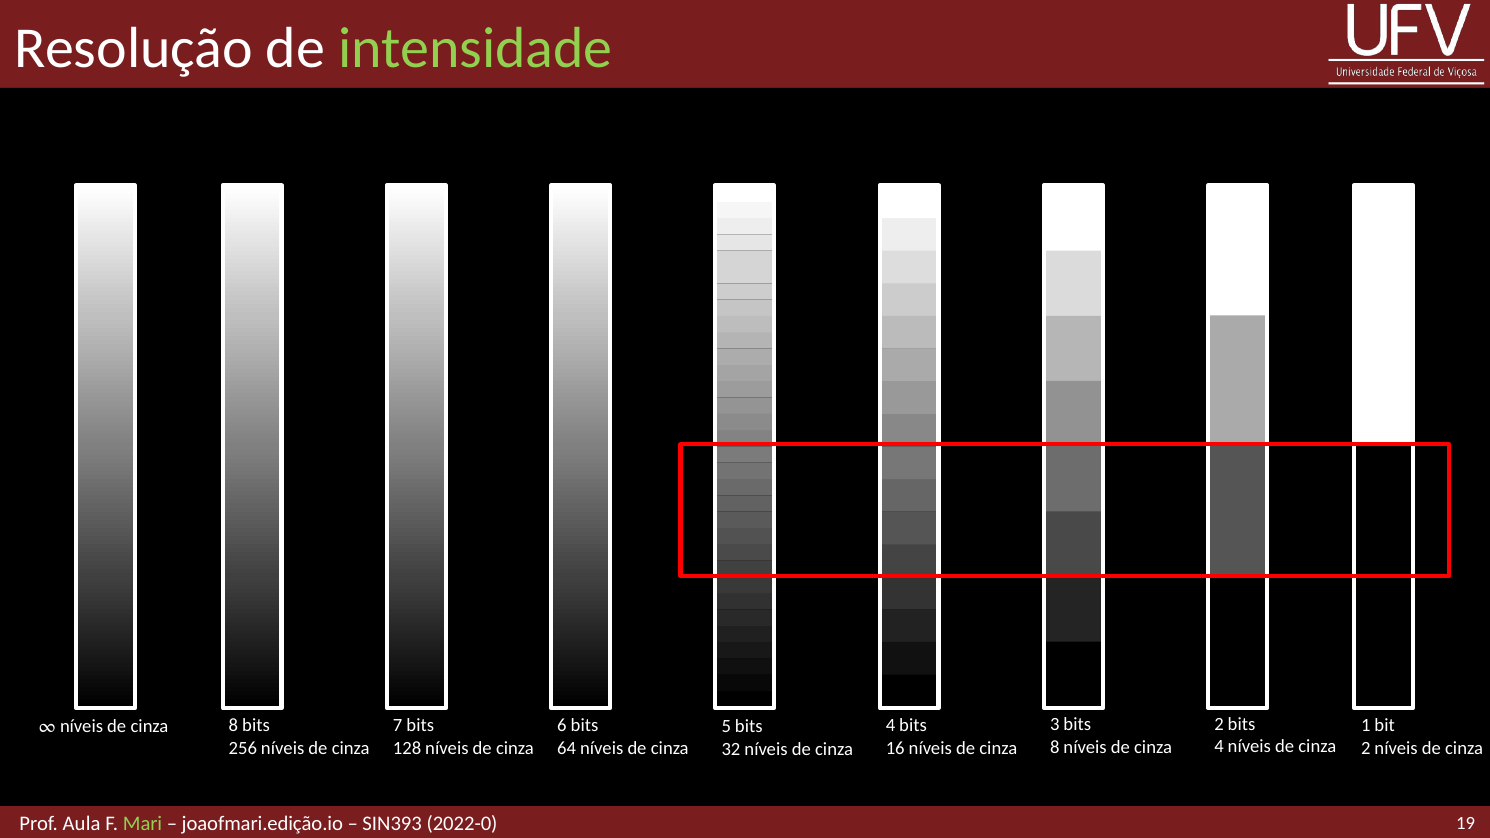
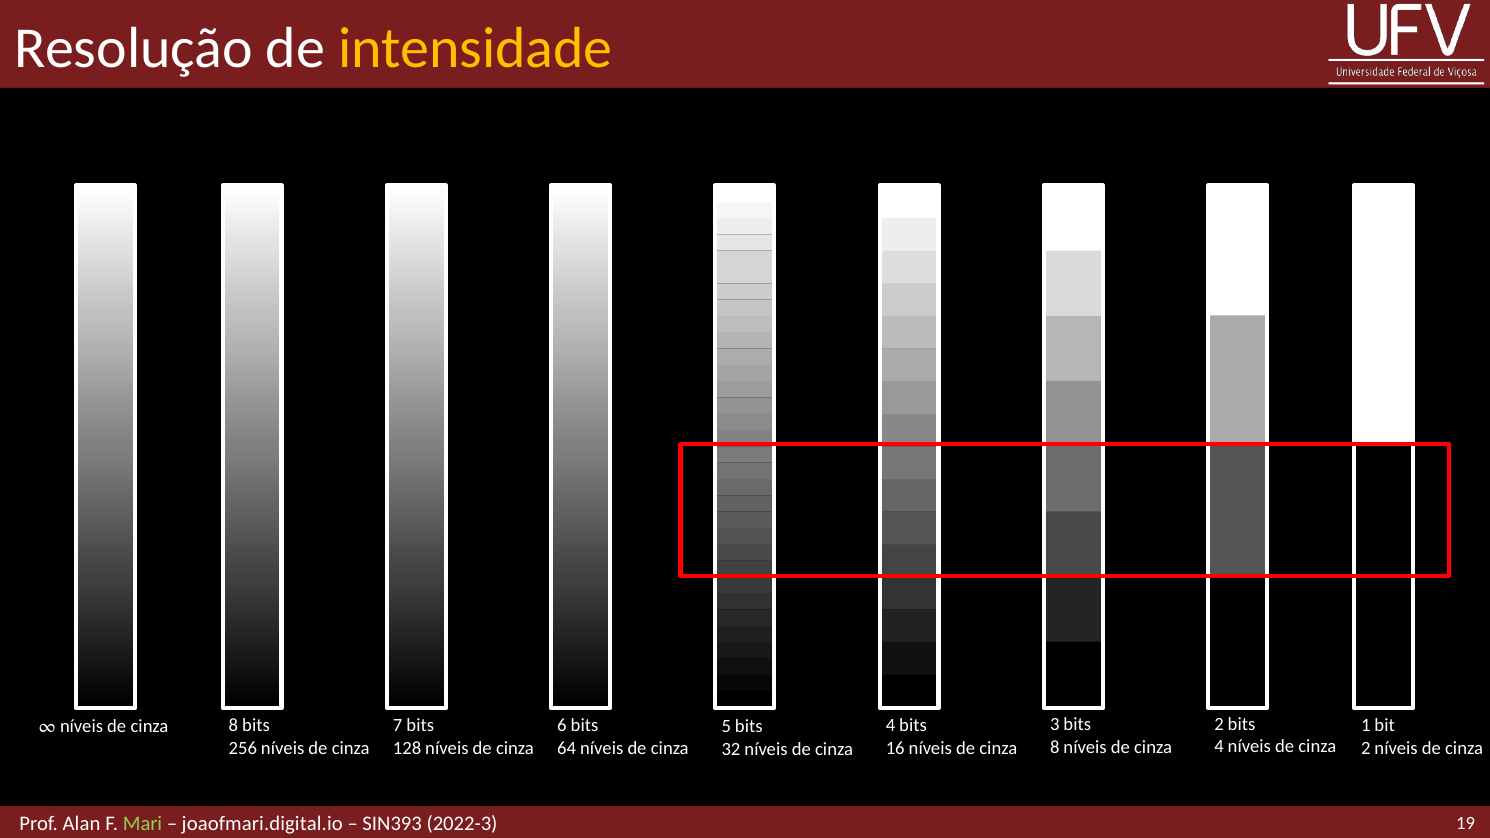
intensidade colour: light green -> yellow (475, 48)
Aula: Aula -> Alan (82, 824)
joaofmari.edição.io: joaofmari.edição.io -> joaofmari.digital.io (262, 824)
2022-0: 2022-0 -> 2022-3 (462, 824)
